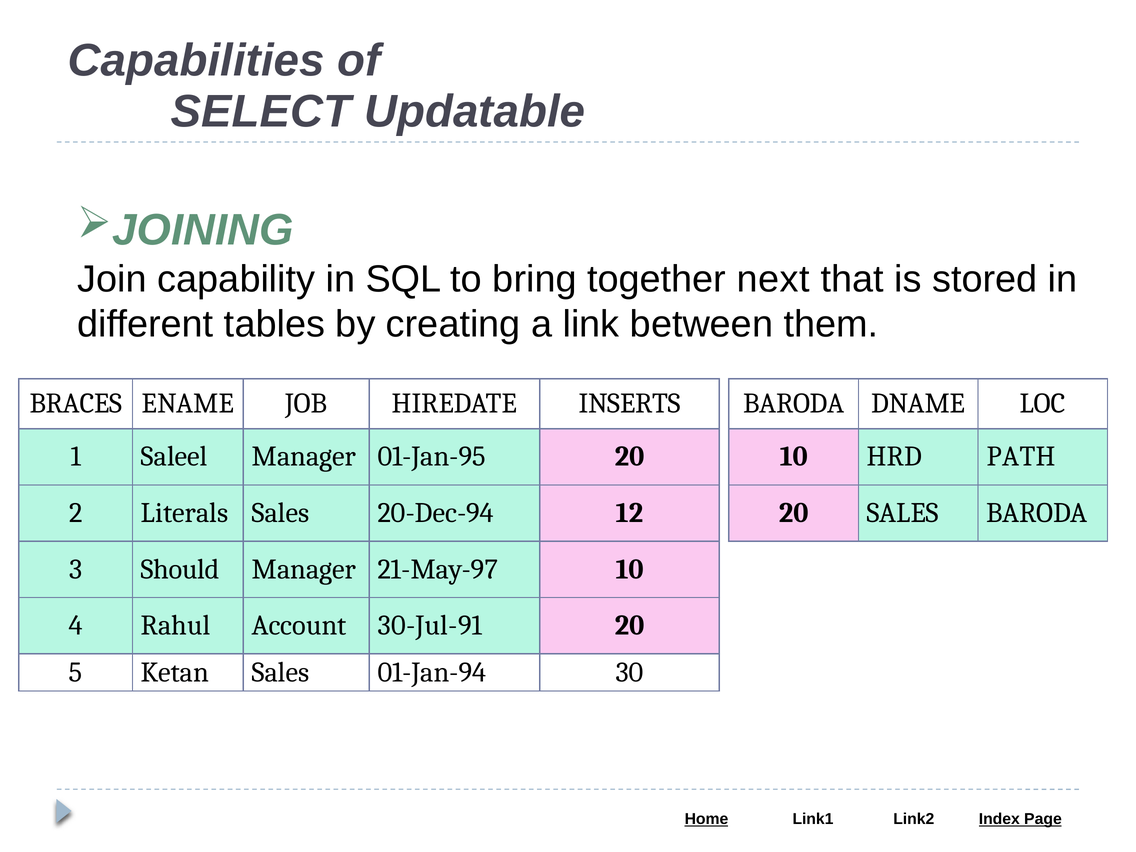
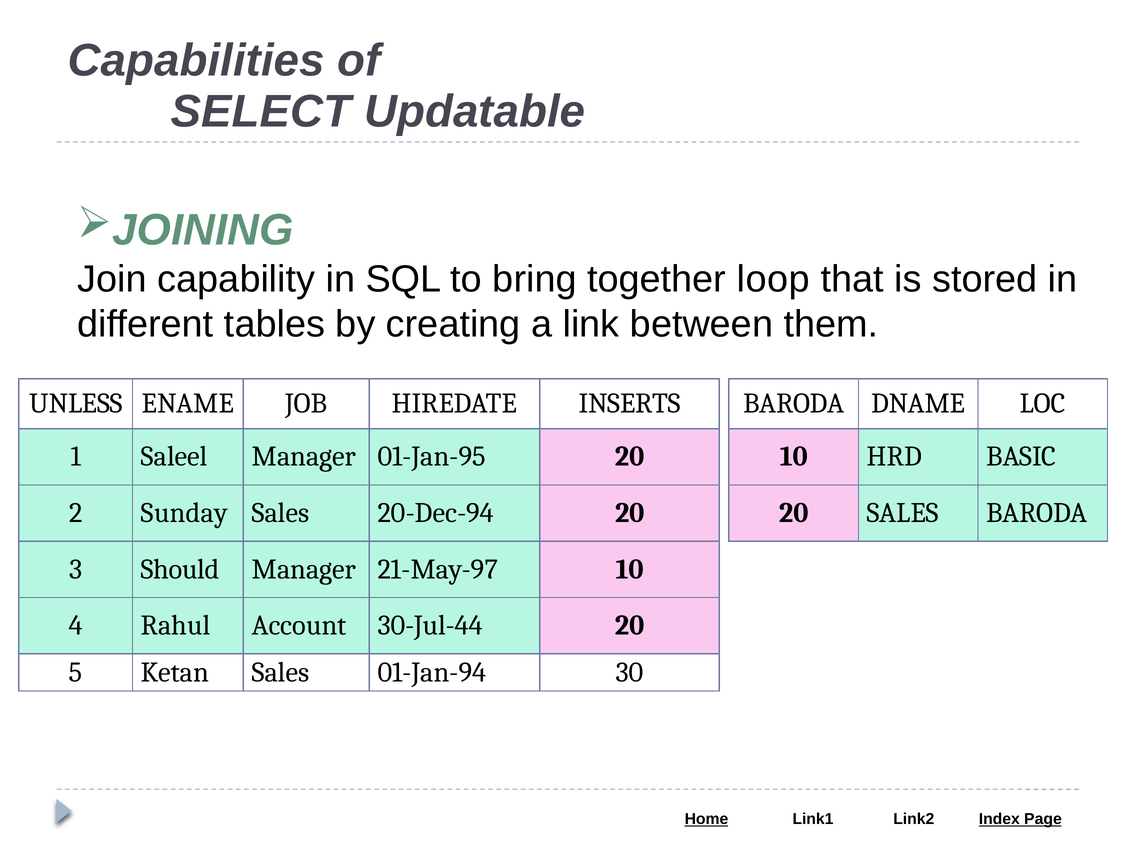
next: next -> loop (773, 279)
BRACES: BRACES -> UNLESS (76, 403)
PATH: PATH -> BASIC (1021, 457)
Literals: Literals -> Sunday (185, 513)
20-Dec-94 12: 12 -> 20 (630, 513)
30-Jul-91: 30-Jul-91 -> 30-Jul-44 (430, 625)
